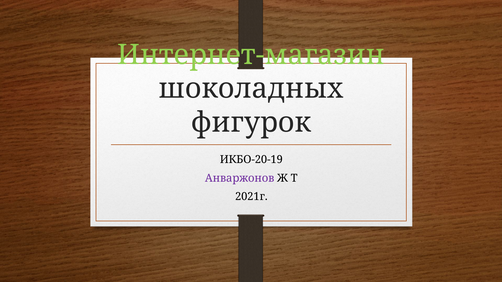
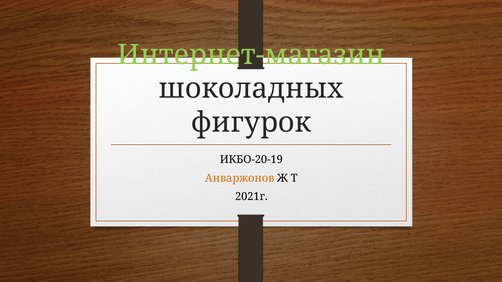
Анваржонов colour: purple -> orange (240, 178)
